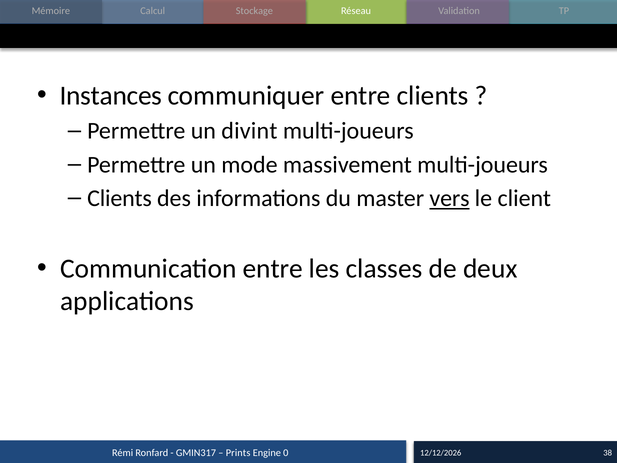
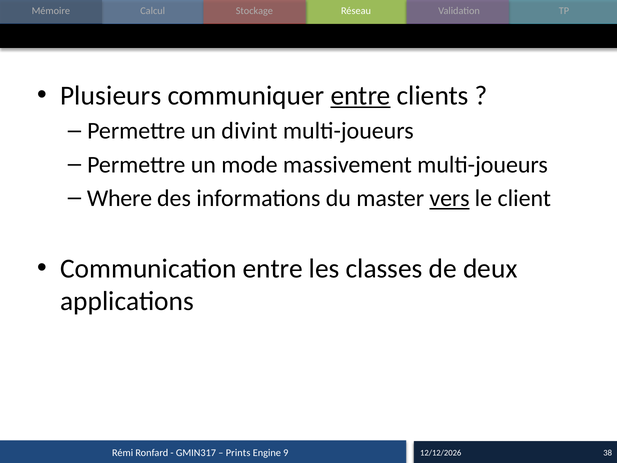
Instances: Instances -> Plusieurs (111, 95)
entre underline: none -> present (361, 95)
Clients: Clients -> Where (120, 198)
0: 0 -> 9 (286, 453)
